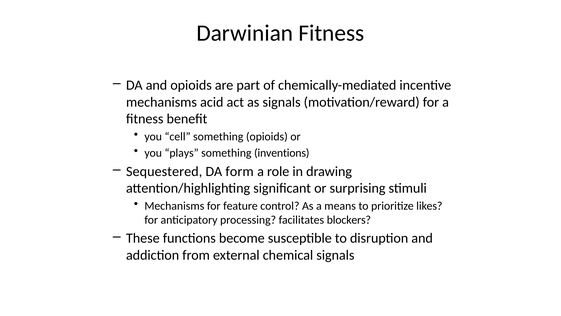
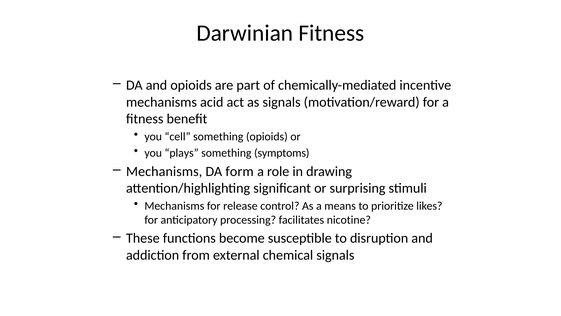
inventions: inventions -> symptoms (282, 153)
Sequestered: Sequestered -> Mechanisms (164, 171)
feature: feature -> release (240, 206)
blockers: blockers -> nicotine (349, 220)
